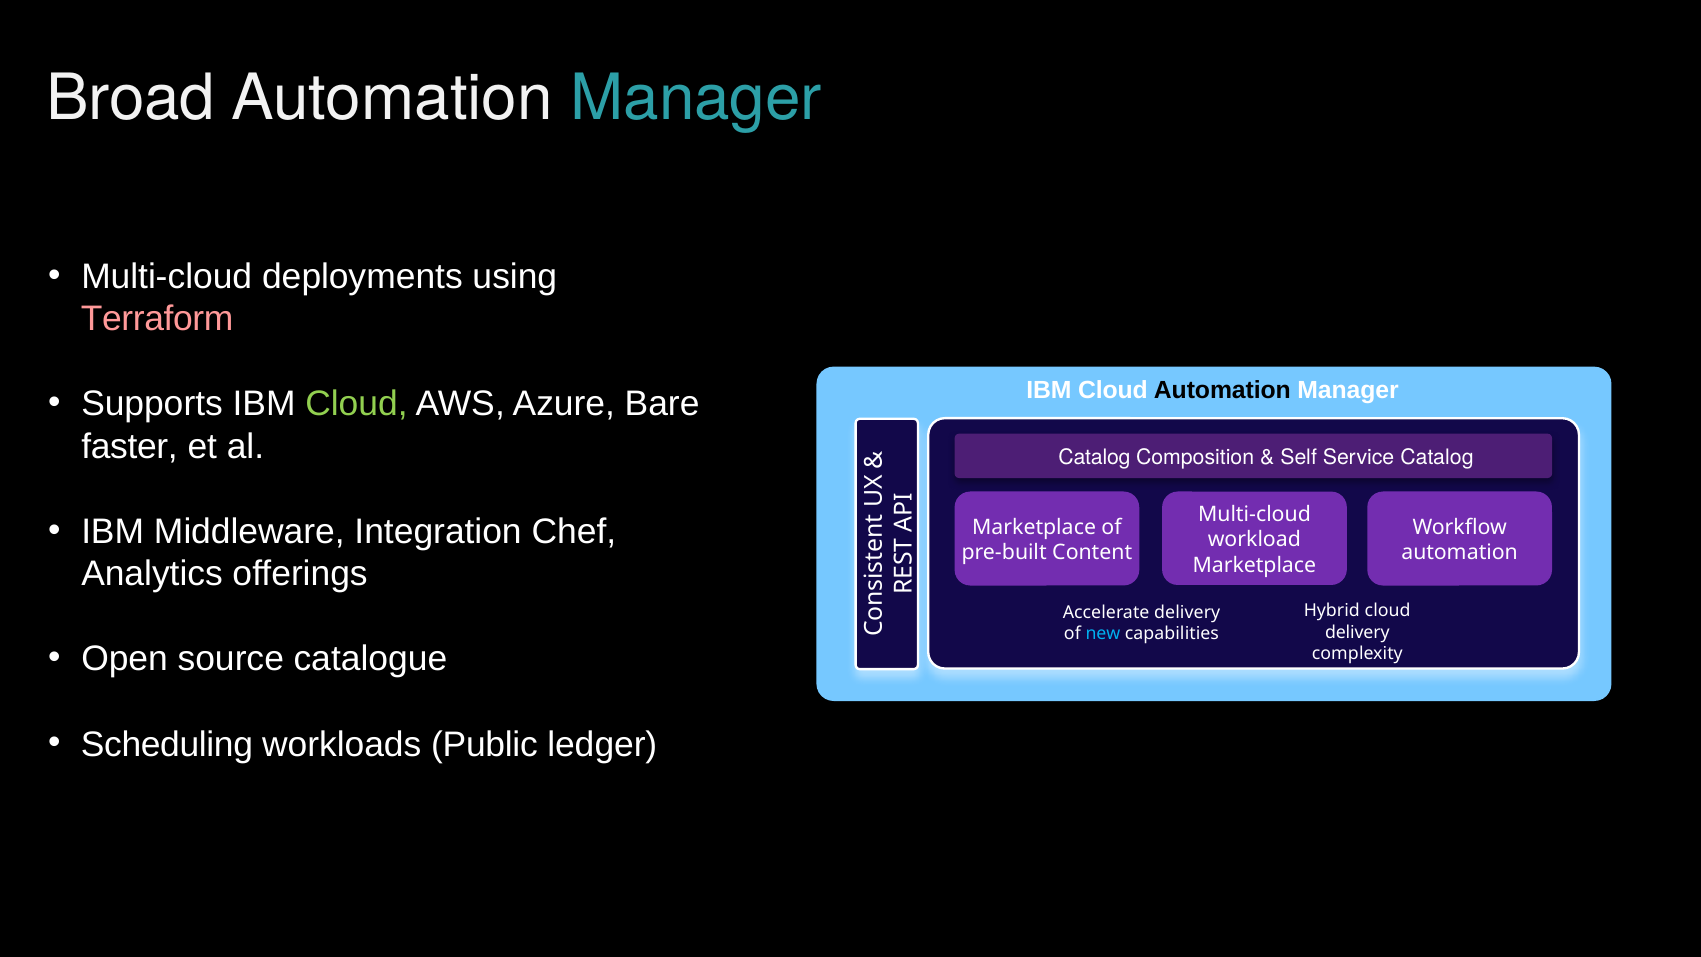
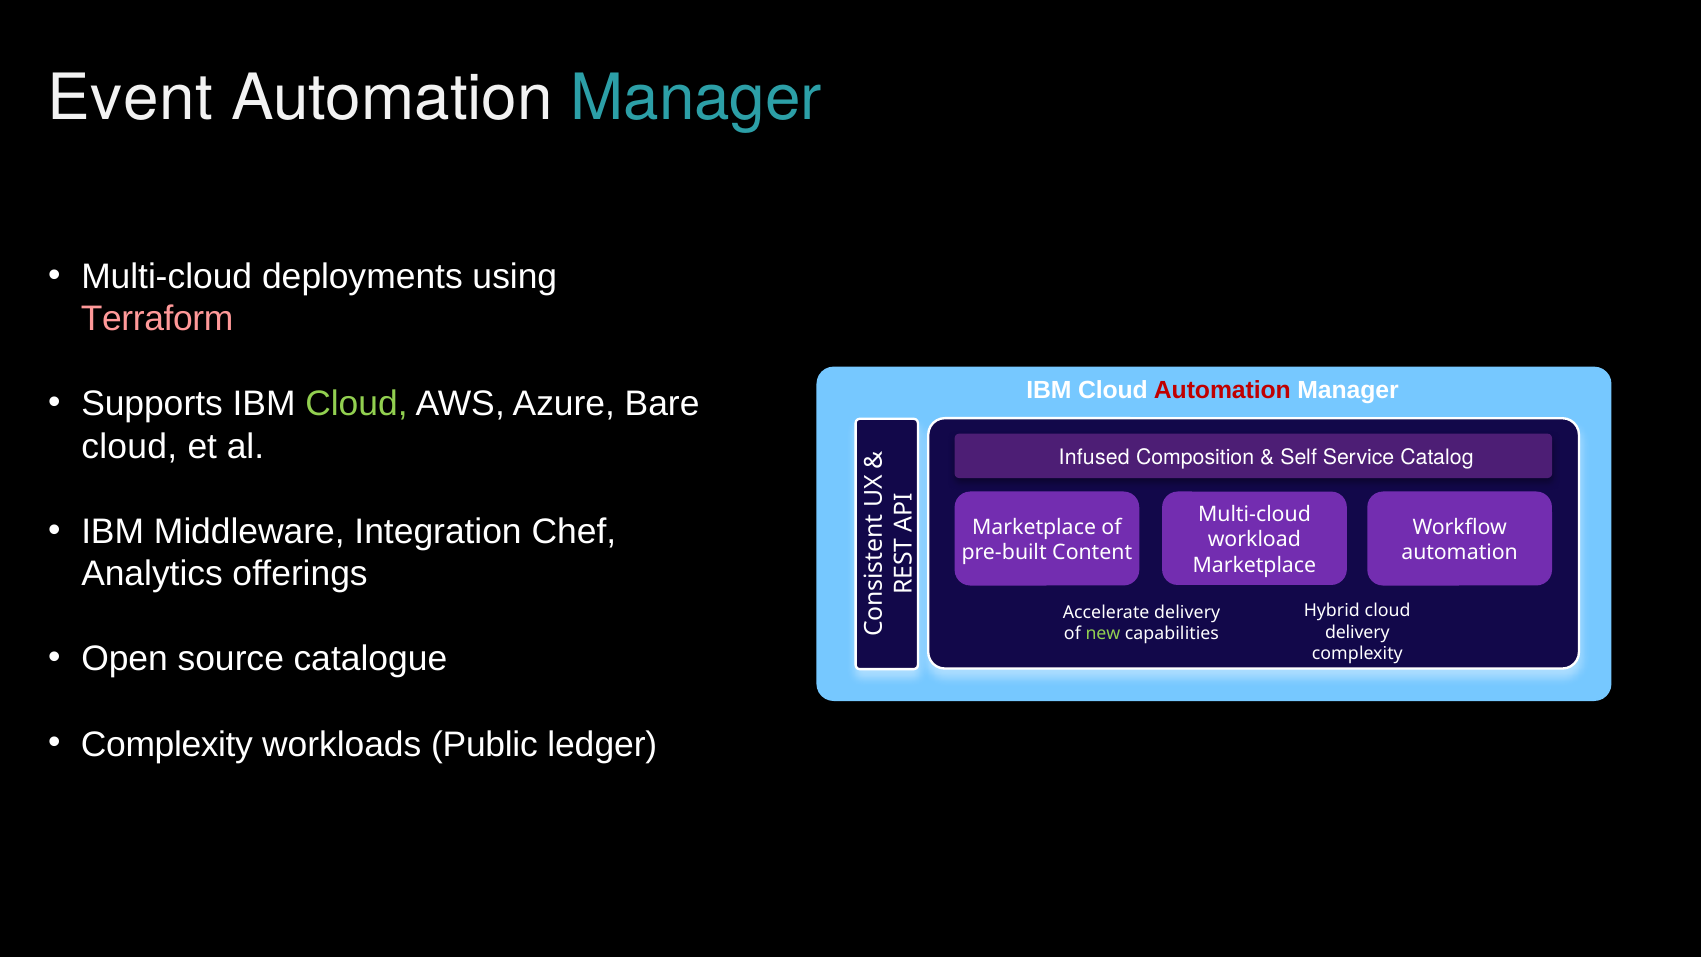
Broad: Broad -> Event (130, 99)
Automation colour: black -> red (1222, 390)
faster: faster -> cloud (129, 447)
Catalog: Catalog -> Infused (1094, 457)
new colour: light blue -> light green (1103, 634)
Scheduling: Scheduling -> Complexity (167, 744)
